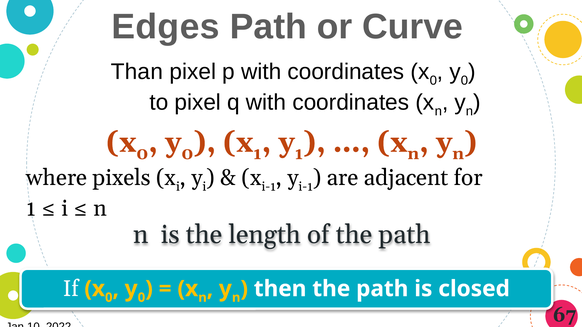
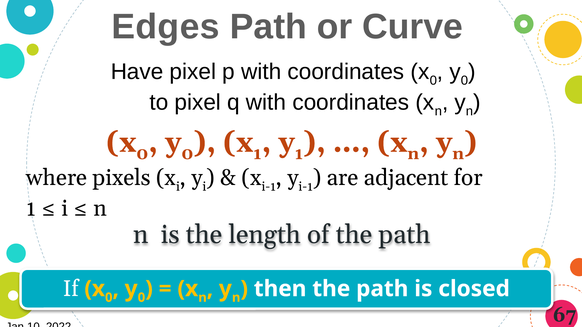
Than: Than -> Have (137, 72)
